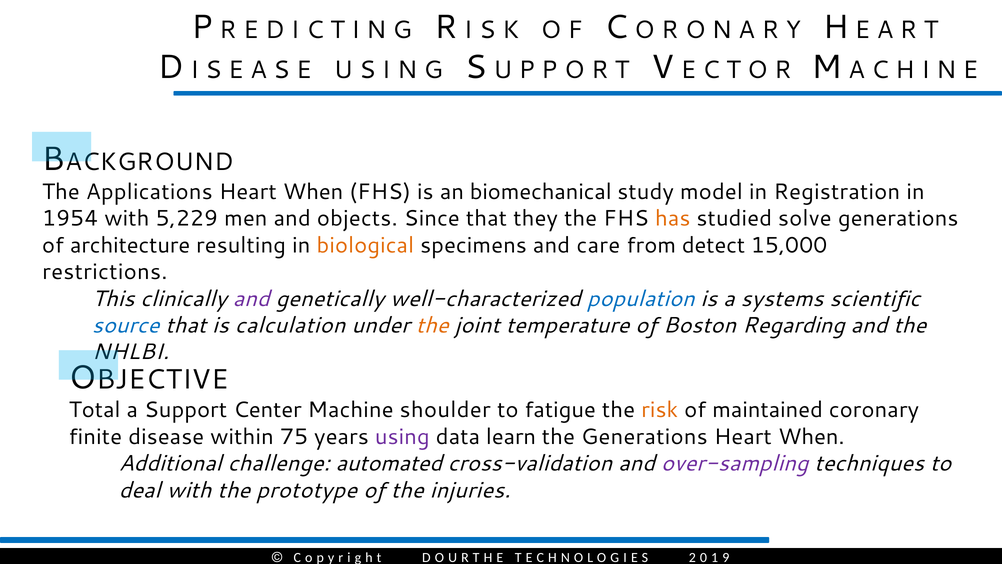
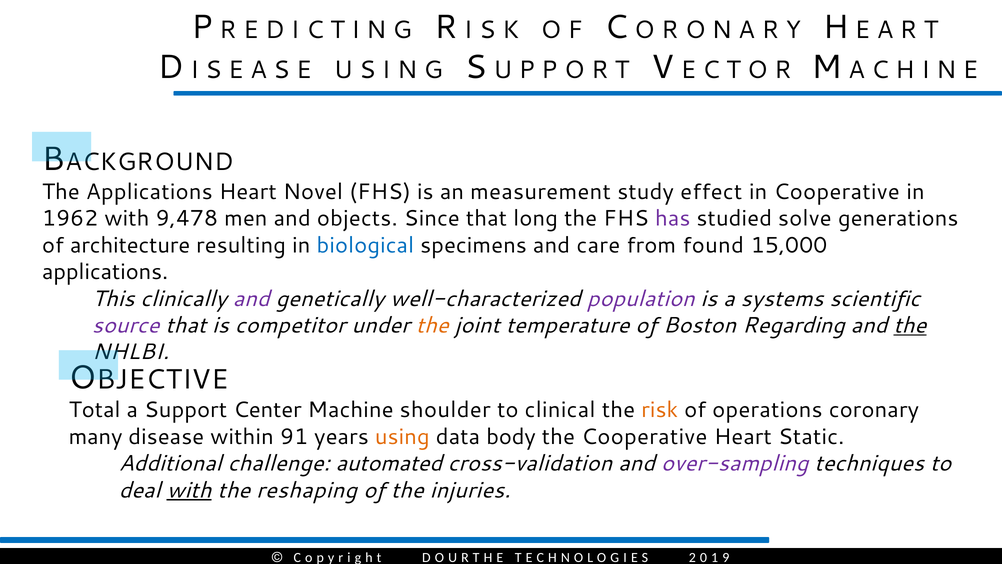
When: When -> Novel (313, 192)
biomechanical: biomechanical -> measurement (541, 192)
model: model -> effect (711, 192)
in Registration: Registration -> Cooperative (837, 192)
1954: 1954 -> 1962 (70, 218)
5,229: 5,229 -> 9,478 (187, 218)
they: they -> long (536, 218)
has colour: orange -> purple (673, 218)
biological colour: orange -> blue (365, 245)
detect: detect -> found (713, 245)
restrictions: restrictions -> applications (105, 272)
population colour: blue -> purple (641, 298)
source colour: blue -> purple (126, 325)
calculation: calculation -> competitor (290, 325)
the underline: none -> present (910, 325)
fatigue: fatigue -> clinical (560, 410)
maintained: maintained -> operations (767, 410)
finite: finite -> many (96, 437)
75: 75 -> 91 (294, 437)
using colour: purple -> orange (402, 437)
learn: learn -> body (511, 437)
the Generations: Generations -> Cooperative (644, 437)
When: When -> Static (811, 437)
with underline: none -> present (189, 490)
prototype: prototype -> reshaping (307, 490)
